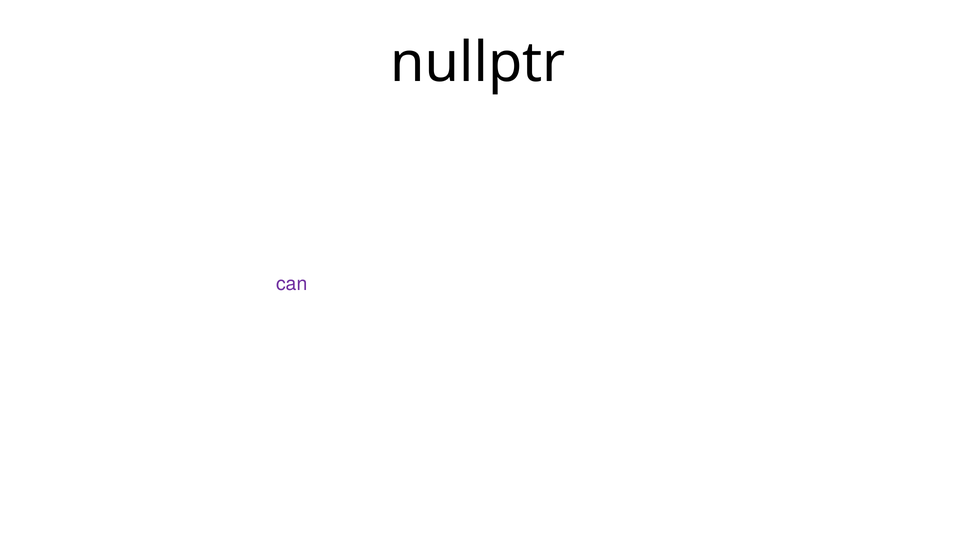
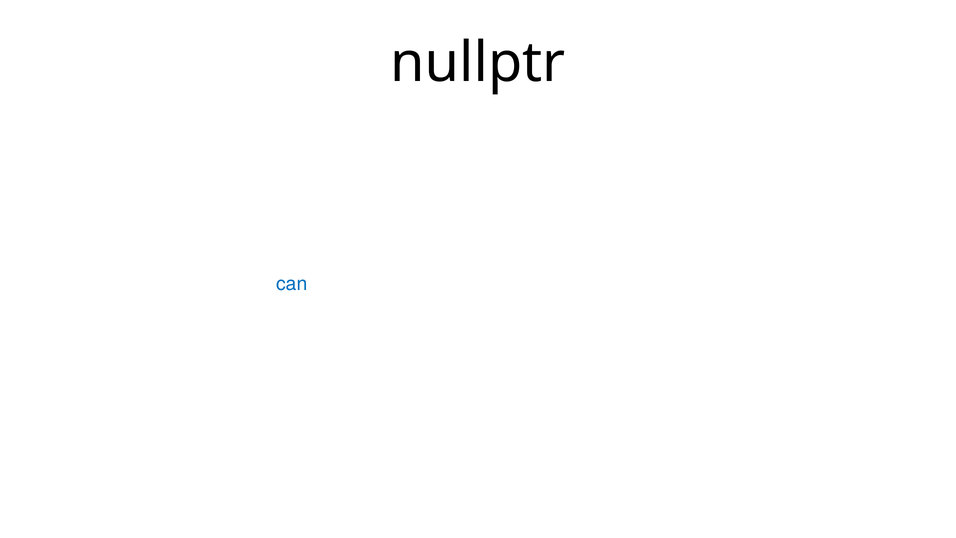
can colour: purple -> blue (292, 284)
